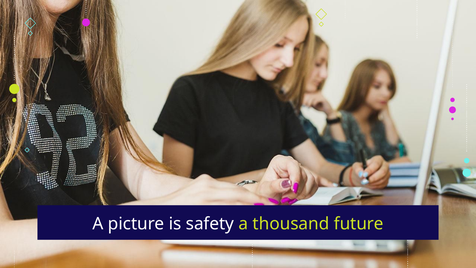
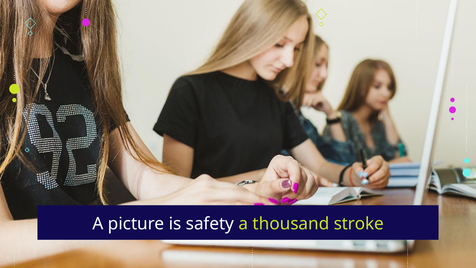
future: future -> stroke (359, 224)
